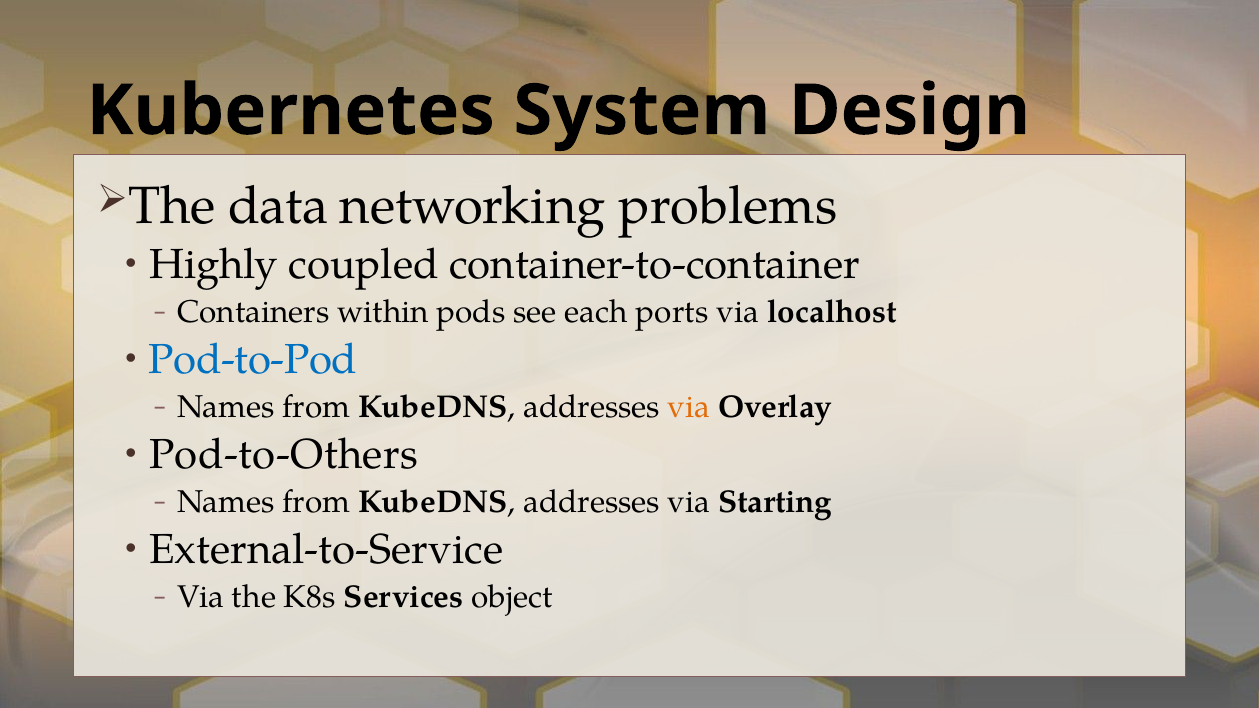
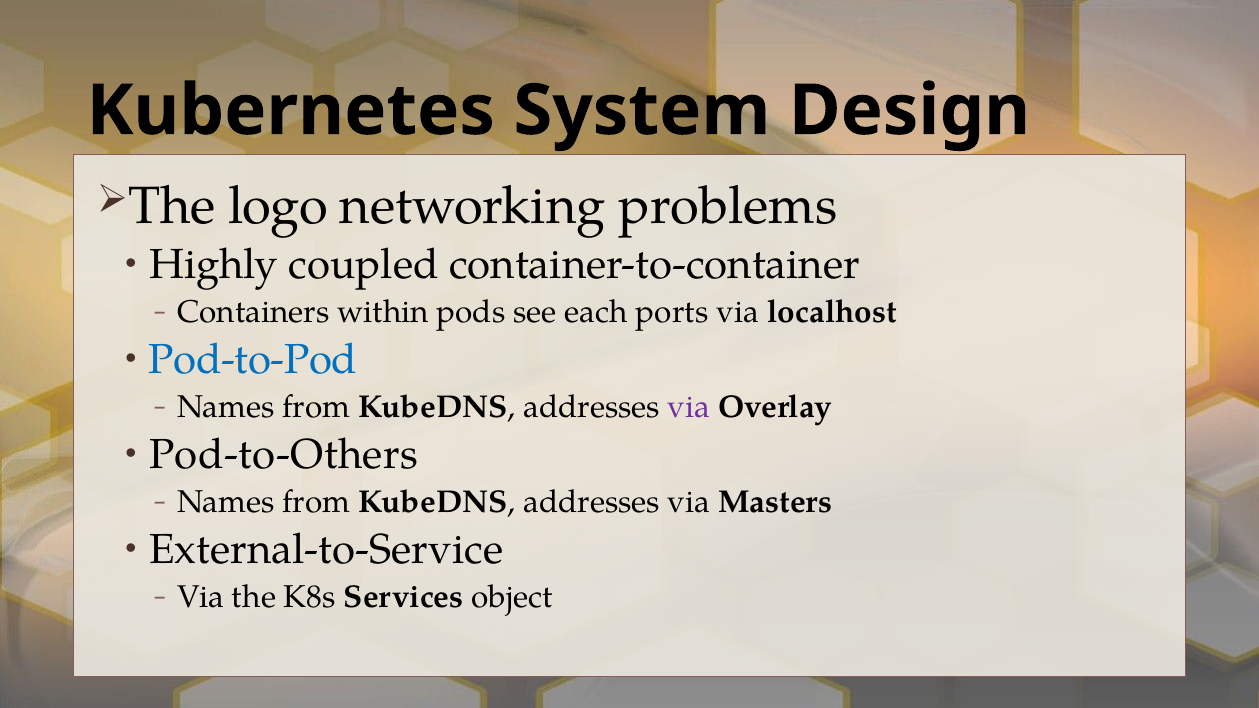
data: data -> logo (278, 206)
via colour: orange -> purple (689, 408)
Starting: Starting -> Masters (775, 503)
